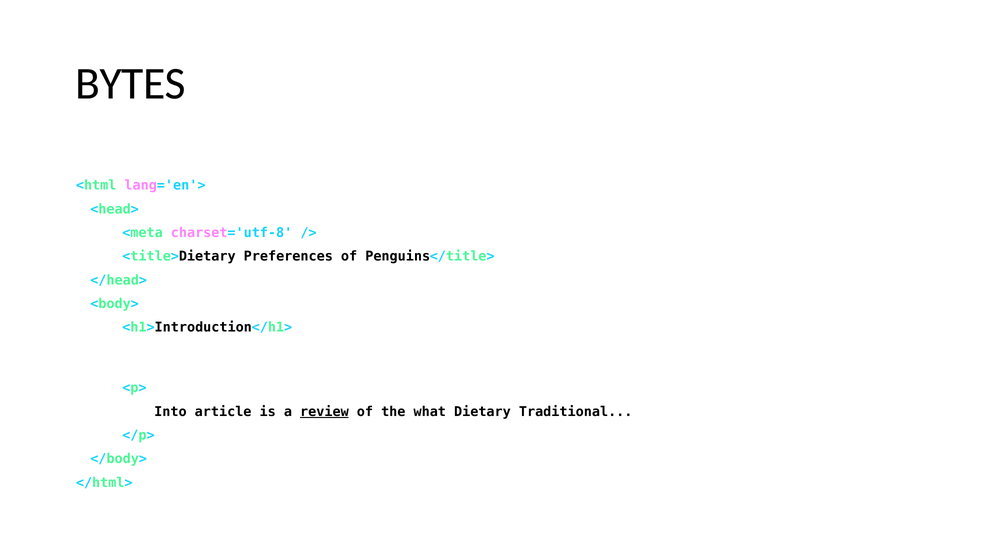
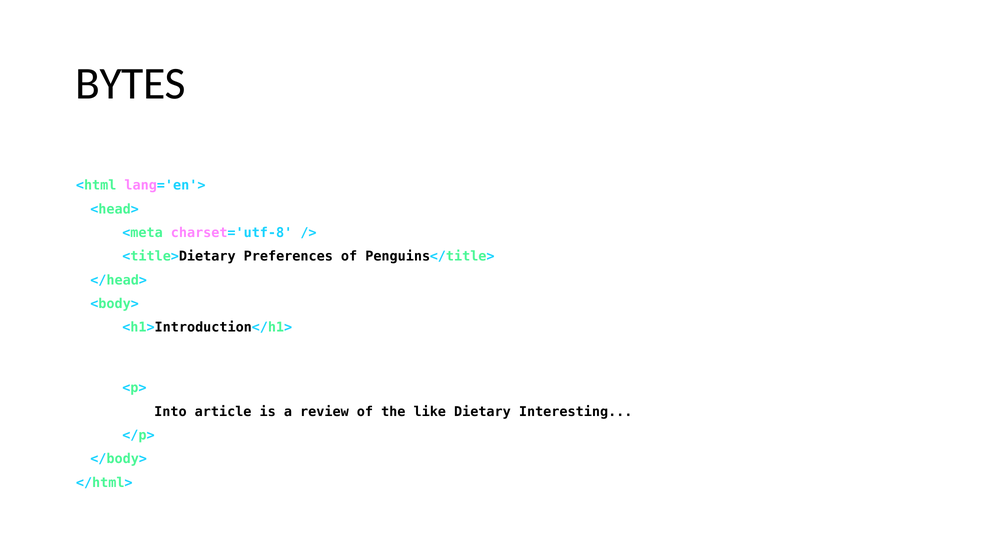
review underline: present -> none (324, 412)
what: what -> like (430, 412)
Traditional: Traditional -> Interesting (576, 412)
